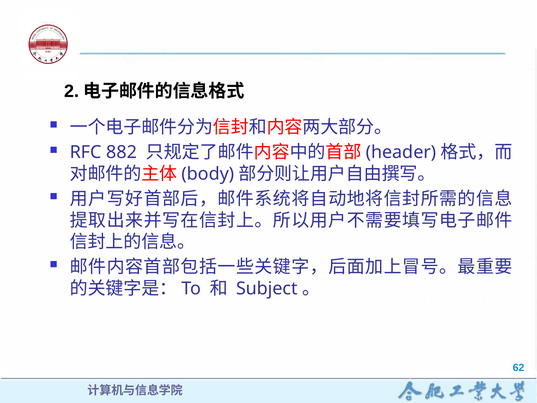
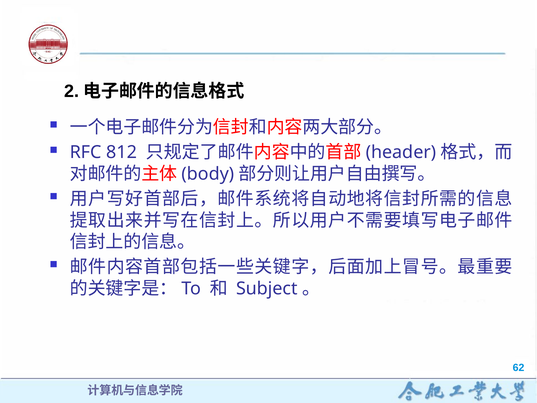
882: 882 -> 812 (122, 152)
